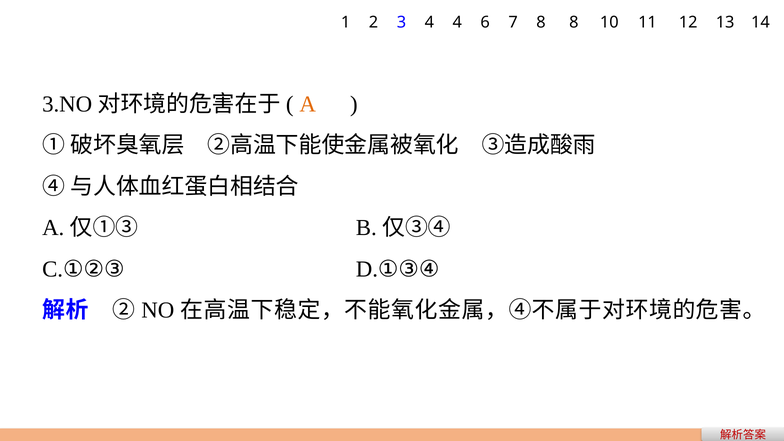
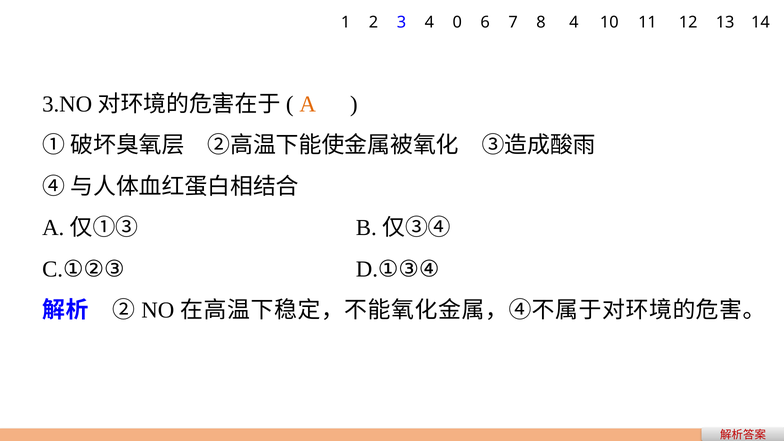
4 4: 4 -> 0 (457, 23)
8 8: 8 -> 4 (574, 23)
